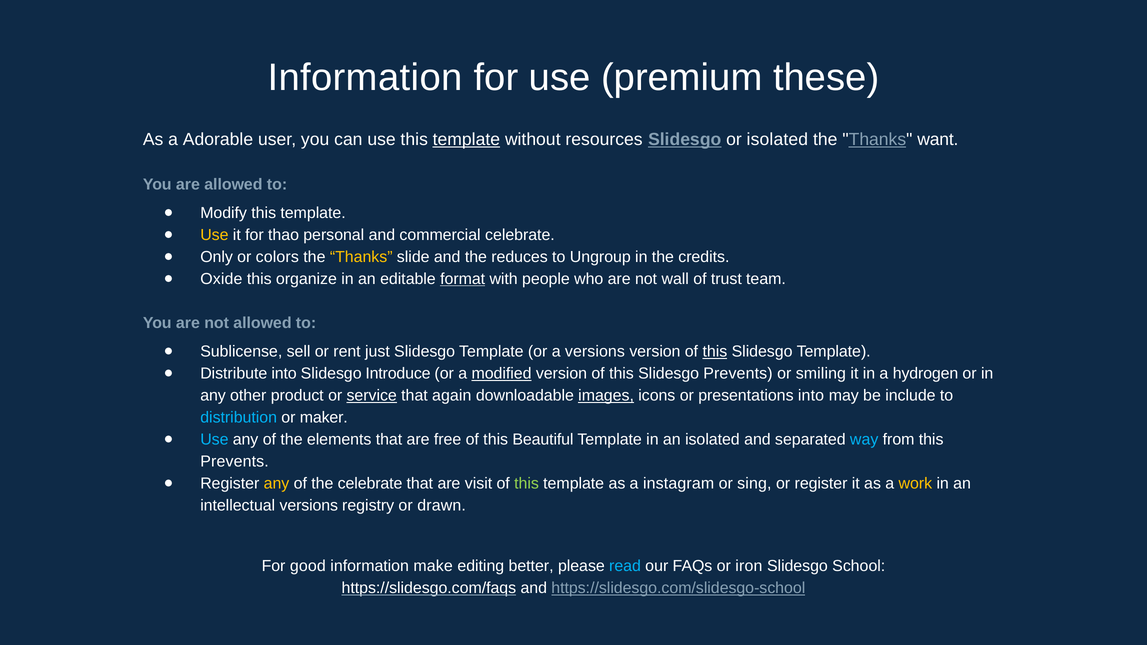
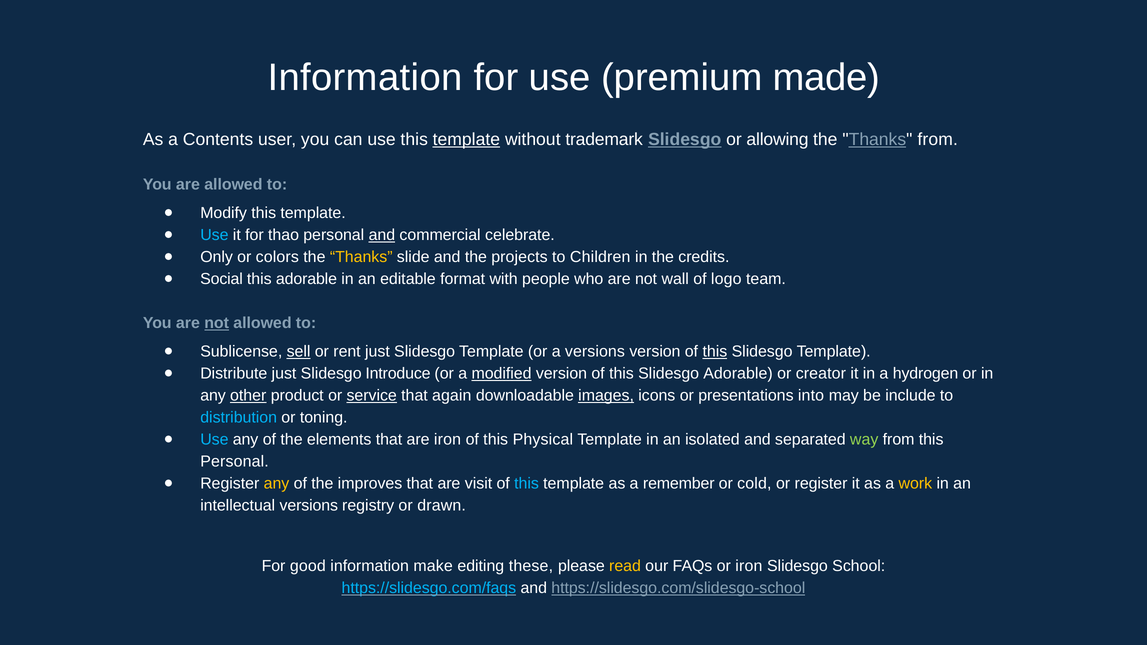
these: these -> made (826, 78)
Adorable: Adorable -> Contents (218, 140)
resources: resources -> trademark (604, 140)
or isolated: isolated -> allowing (778, 140)
Thanks want: want -> from (938, 140)
Use colour: yellow -> light blue (214, 235)
and underline: none -> present (382, 235)
reduces: reduces -> projects (519, 257)
Ungroup: Ungroup -> Children (600, 257)
Oxide: Oxide -> Social (222, 279)
this organize: organize -> adorable (306, 279)
format underline: present -> none (463, 279)
trust: trust -> logo (726, 279)
not underline: none -> present (217, 323)
sell underline: none -> present (299, 352)
Distribute into: into -> just (284, 374)
Slidesgo Prevents: Prevents -> Adorable (738, 374)
smiling: smiling -> creator (821, 374)
other underline: none -> present (248, 396)
maker: maker -> toning (324, 418)
are free: free -> iron (448, 440)
Beautiful: Beautiful -> Physical (543, 440)
way colour: light blue -> light green (864, 440)
Prevents: Prevents -> Personal (235, 462)
the celebrate: celebrate -> improves (370, 484)
this colour: light green -> light blue (527, 484)
instagram: instagram -> remember (679, 484)
sing: sing -> cold (754, 484)
better: better -> these (531, 566)
read colour: light blue -> yellow (625, 566)
https://slidesgo.com/faqs colour: white -> light blue (429, 588)
